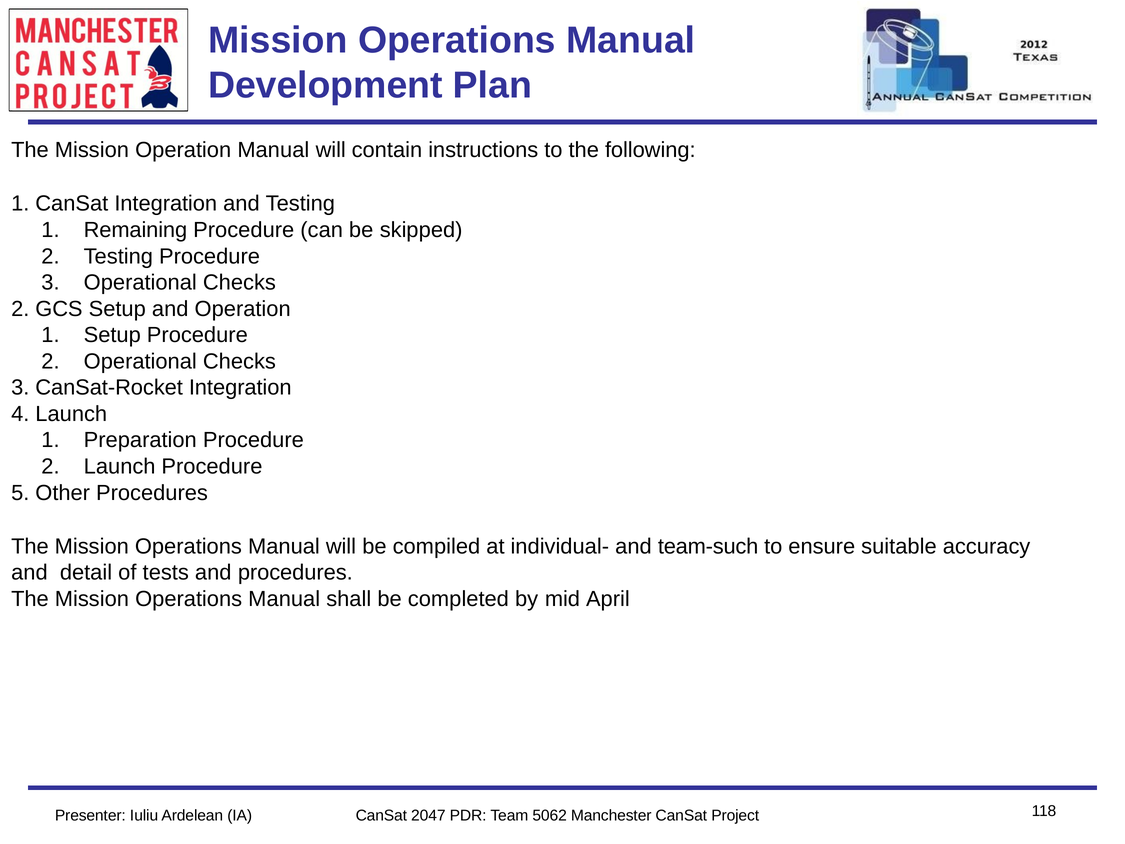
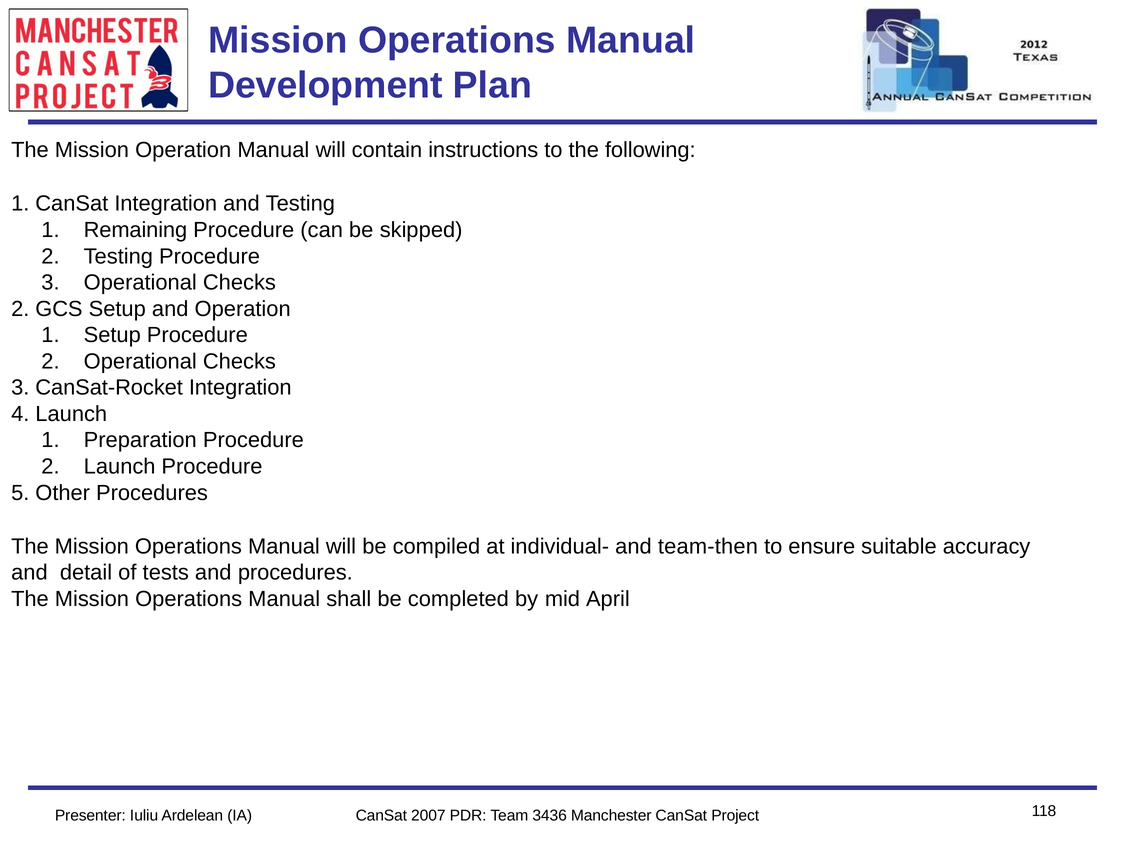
team-such: team-such -> team-then (708, 546)
2047: 2047 -> 2007 (428, 815)
5062: 5062 -> 3436 (550, 815)
